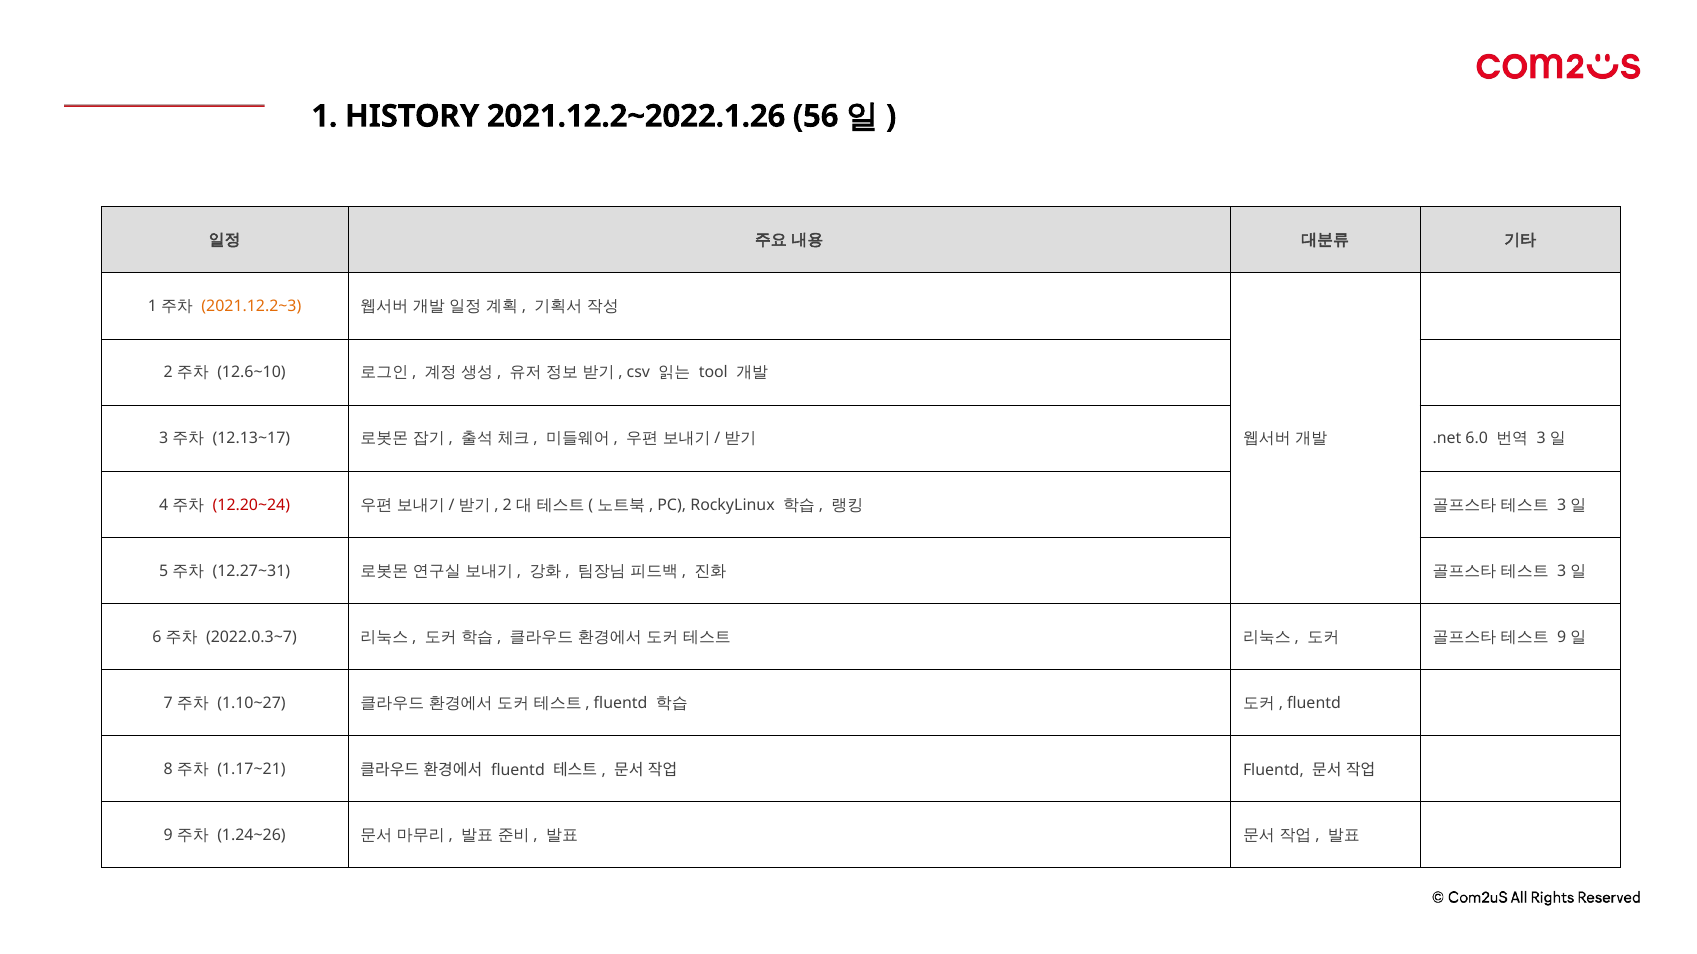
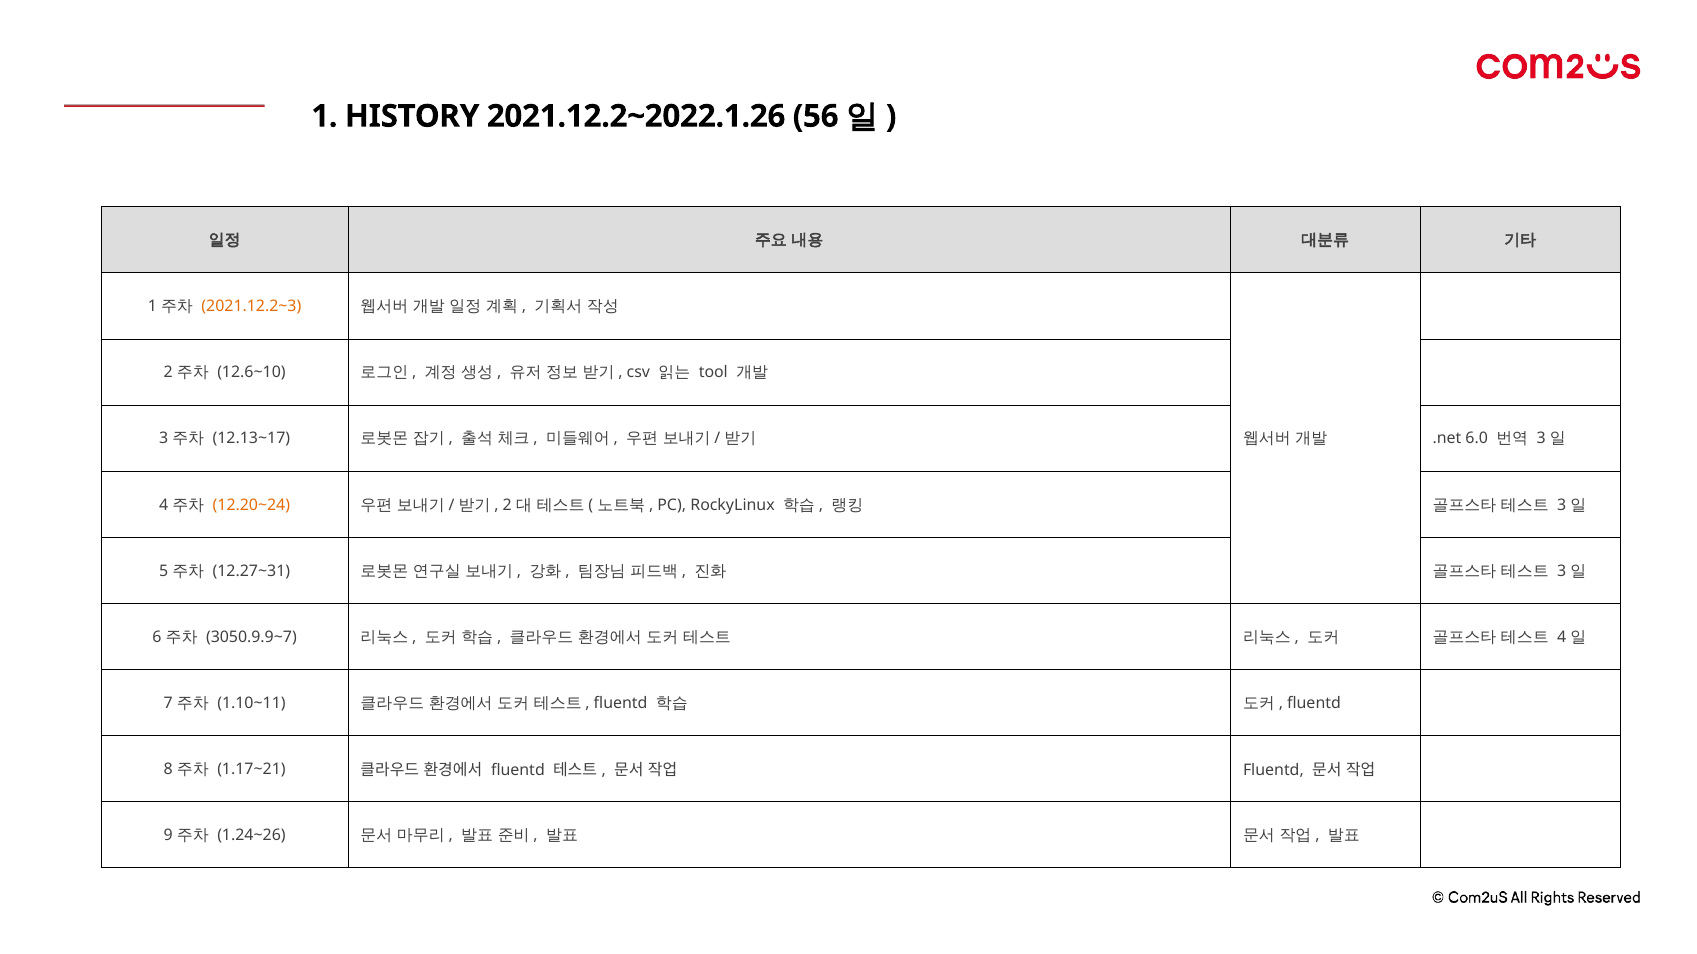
12.20~24 colour: red -> orange (251, 505)
2022.0.3~7: 2022.0.3~7 -> 3050.9.9~7 (251, 637)
9: 9 -> 4 (1562, 637)
1.10~27: 1.10~27 -> 1.10~11 (251, 704)
